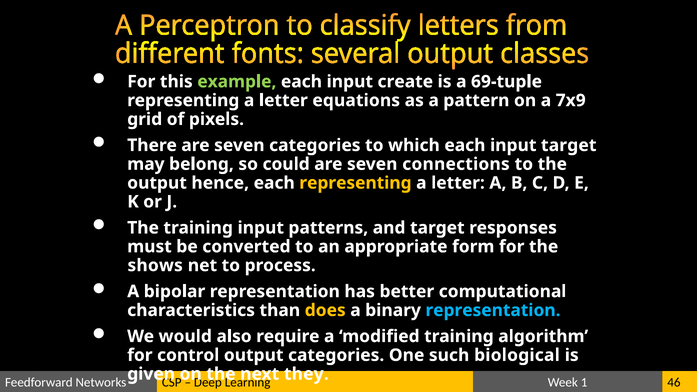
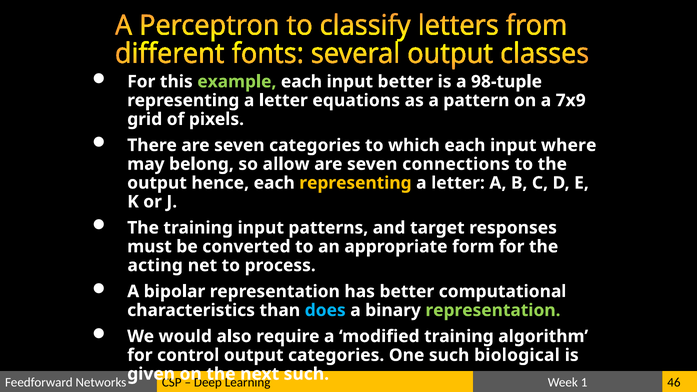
input create: create -> better (405, 82)
69-tuple: 69-tuple -> 98-tuple (507, 82)
input target: target -> where (569, 145)
could: could -> allow (286, 164)
shows: shows -> acting (155, 265)
does colour: yellow -> light blue (325, 310)
representation colour: light blue -> light green (493, 310)
they: they -> such (306, 374)
